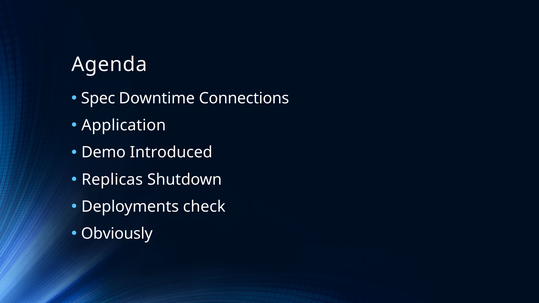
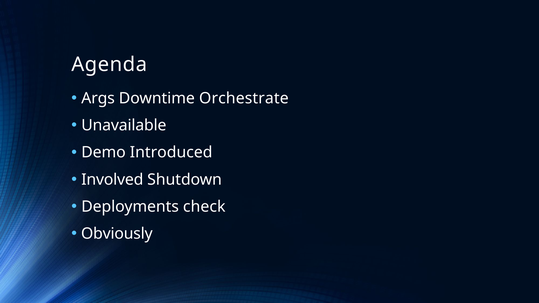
Spec: Spec -> Args (98, 98)
Connections: Connections -> Orchestrate (244, 98)
Application: Application -> Unavailable (124, 125)
Replicas: Replicas -> Involved (112, 180)
